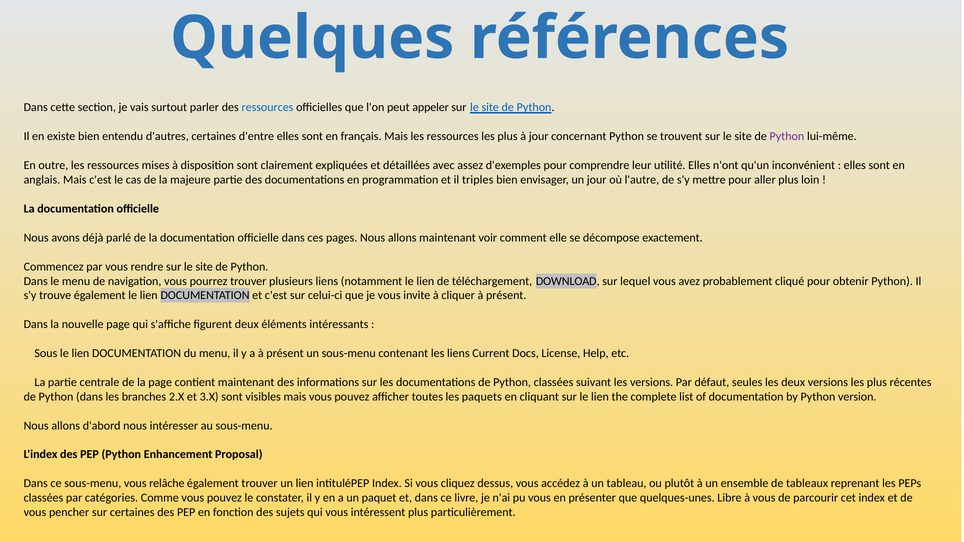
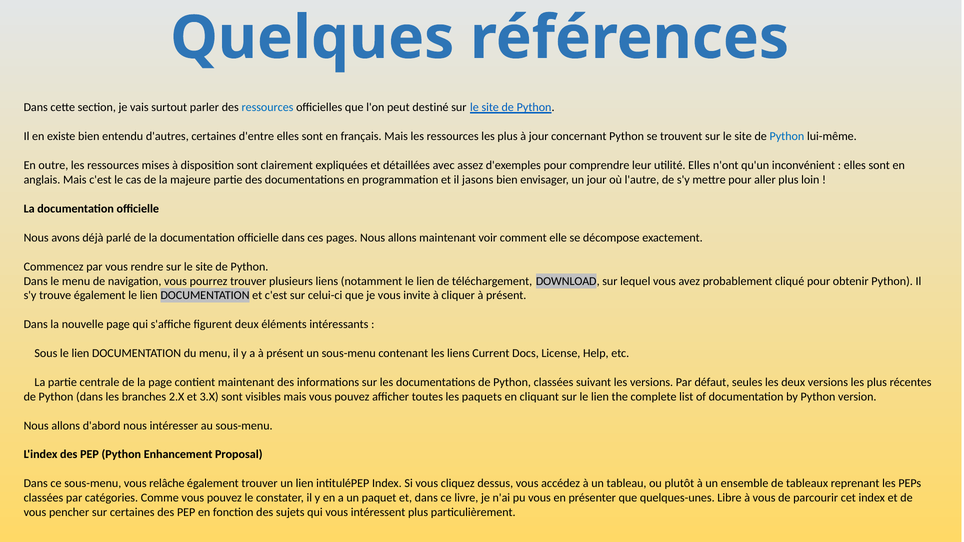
appeler: appeler -> destiné (431, 107)
Python colour: purple -> blue (787, 137)
triples: triples -> jasons (478, 180)
